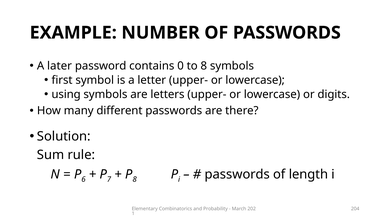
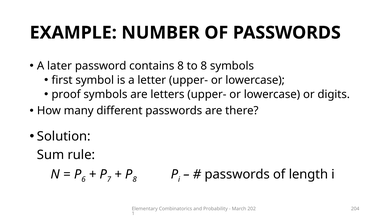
contains 0: 0 -> 8 (181, 66)
using: using -> proof (66, 94)
